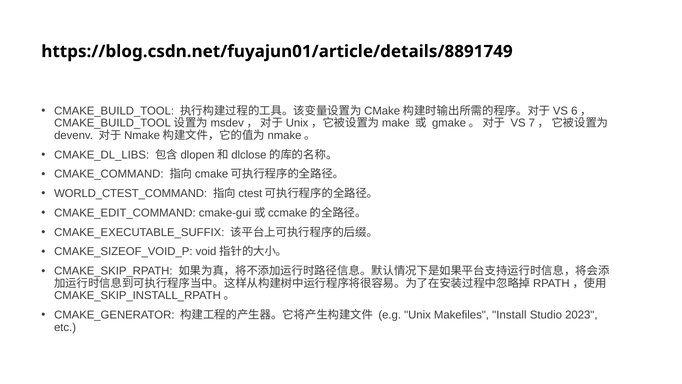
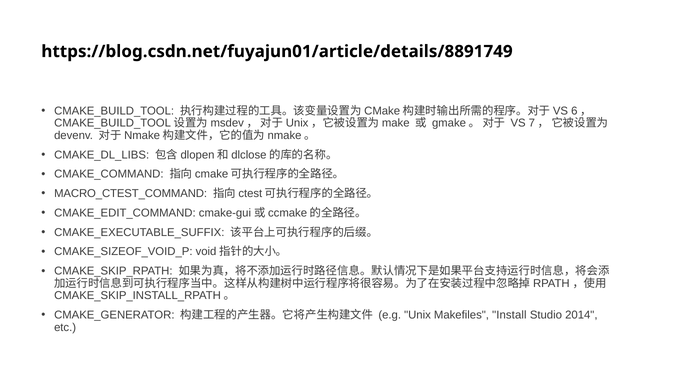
WORLD_CTEST_COMMAND: WORLD_CTEST_COMMAND -> MACRO_CTEST_COMMAND (131, 193)
2023: 2023 -> 2014 (581, 315)
